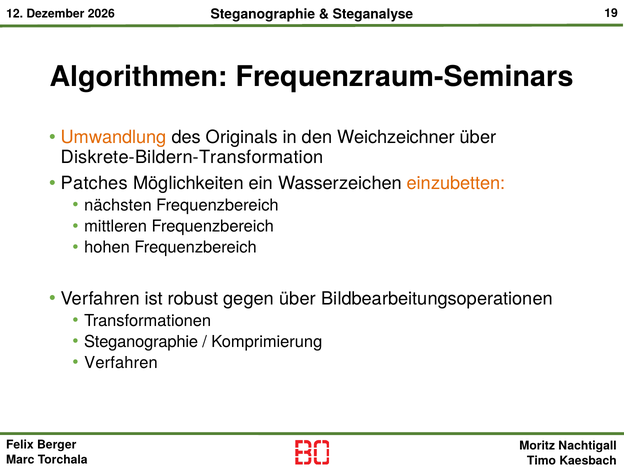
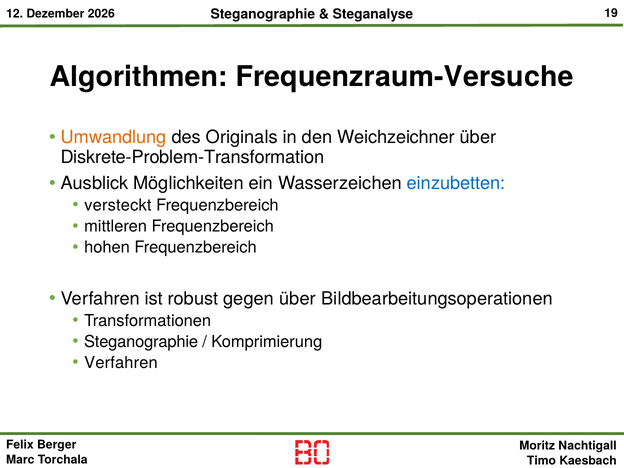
Frequenzraum-Seminars: Frequenzraum-Seminars -> Frequenzraum-Versuche (405, 77)
Diskrete-Bildern-Transformation: Diskrete-Bildern-Transformation -> Diskrete-Problem-Transformation (192, 157)
Patches: Patches -> Ausblick (95, 183)
einzubetten colour: orange -> blue (456, 183)
nächsten: nächsten -> versteckt (118, 205)
